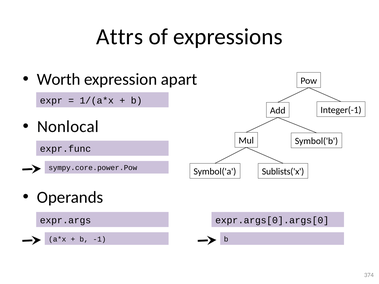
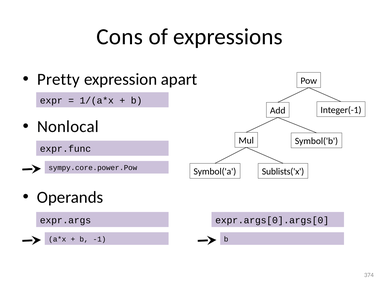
Attrs: Attrs -> Cons (120, 37)
Worth: Worth -> Pretty (59, 80)
